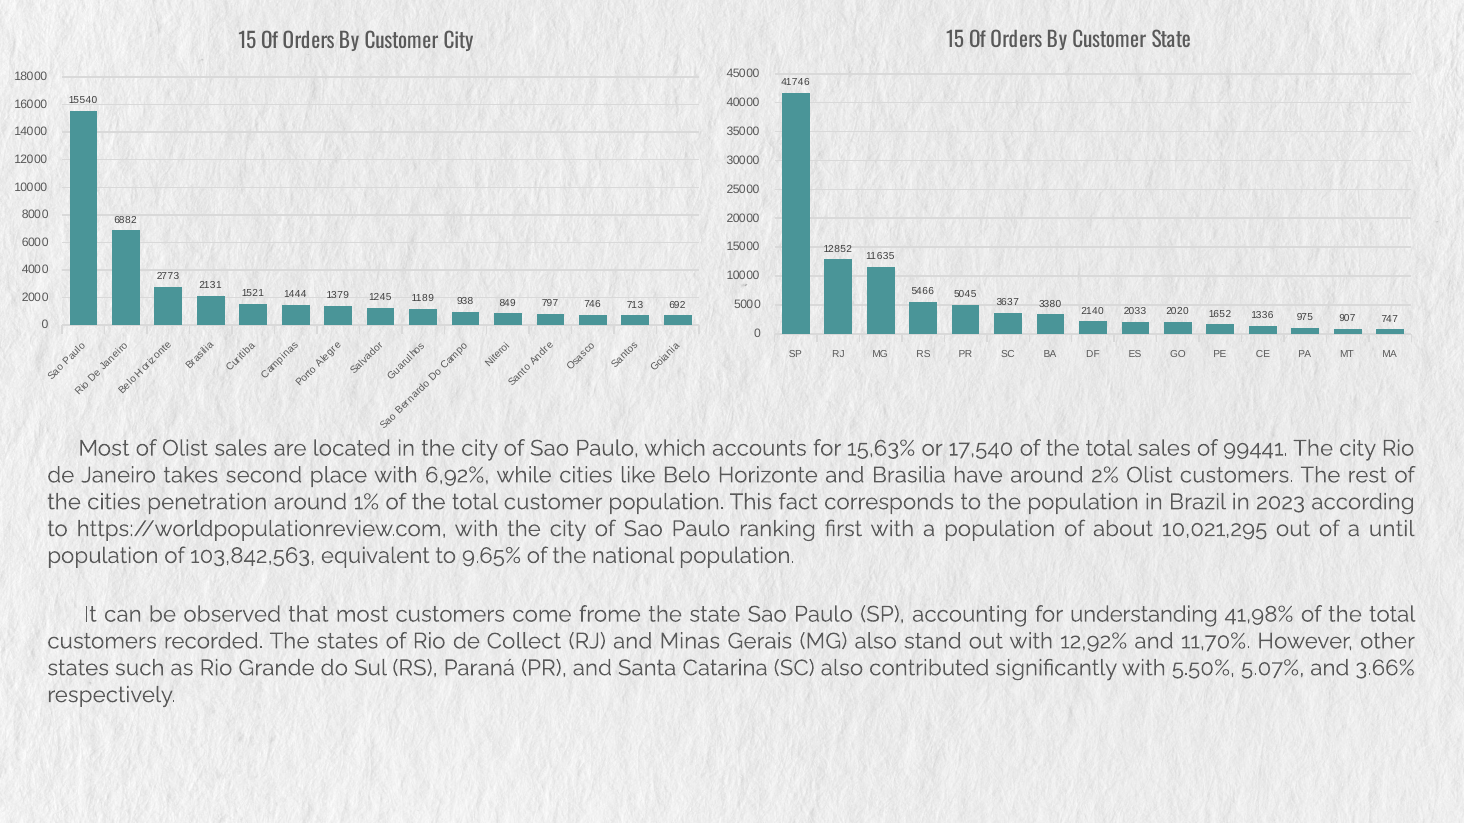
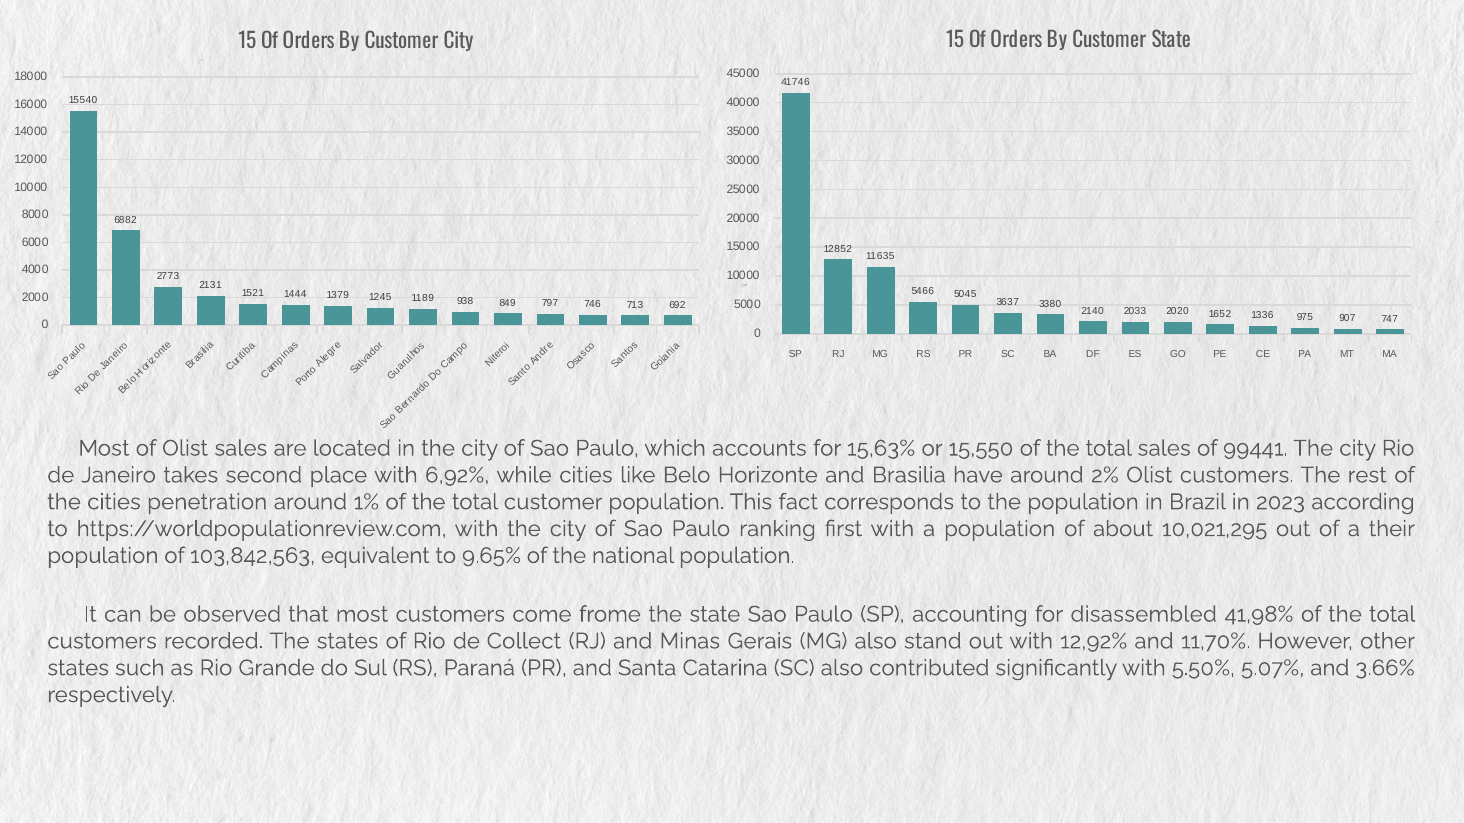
17,540: 17,540 -> 15,550 (981, 449)
until: until -> their (1392, 529)
understanding: understanding -> disassembled (1144, 615)
